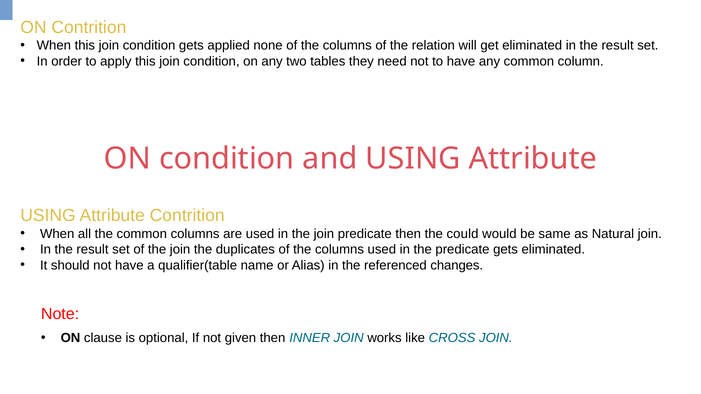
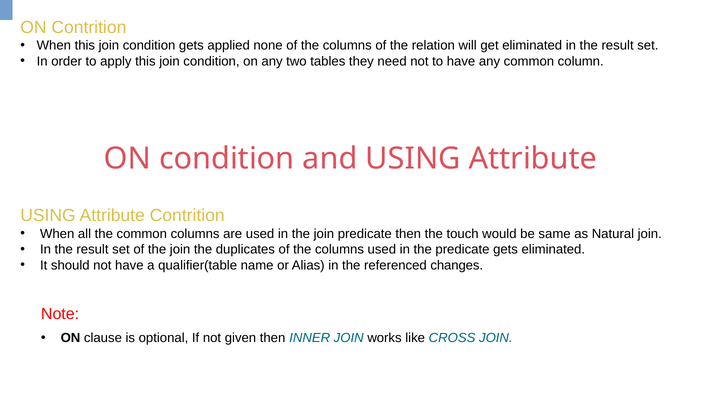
could: could -> touch (463, 234)
